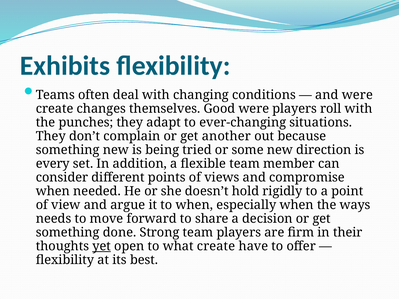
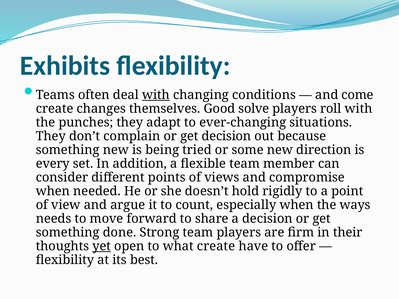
with underline: none -> present (156, 95)
and were: were -> come (358, 95)
Good were: were -> solve (254, 109)
get another: another -> decision (226, 136)
to when: when -> count (194, 205)
